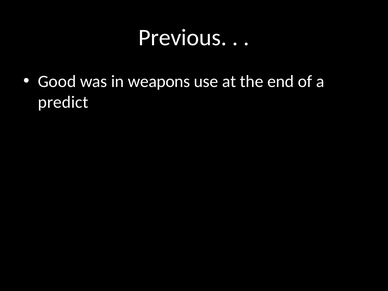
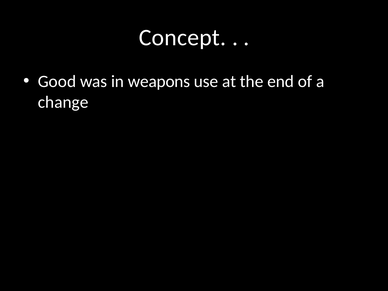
Previous: Previous -> Concept (182, 38)
predict: predict -> change (63, 102)
